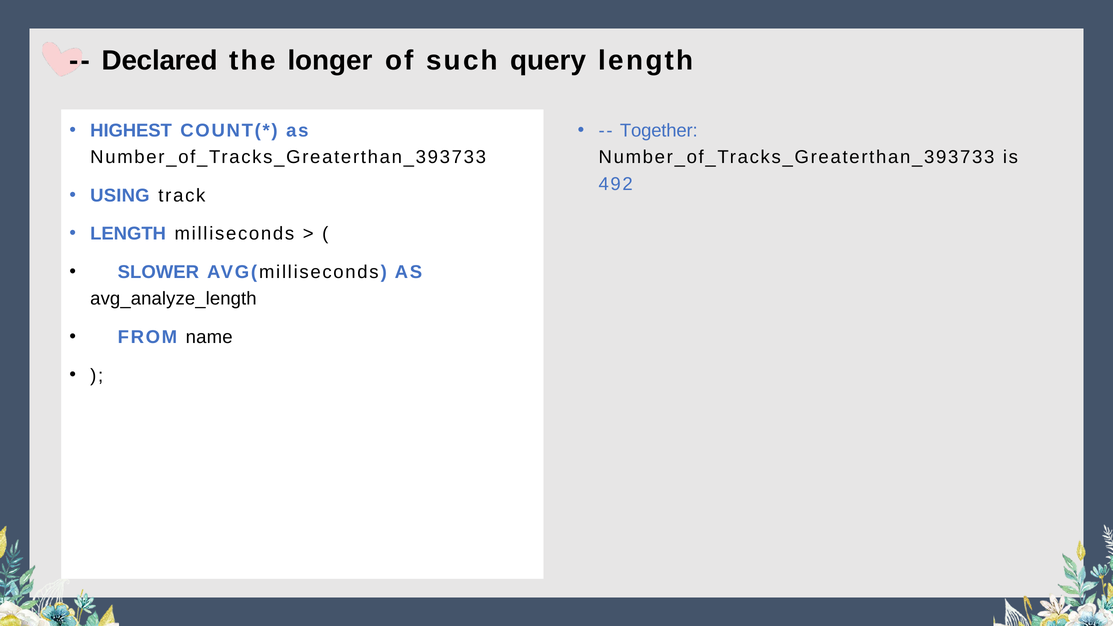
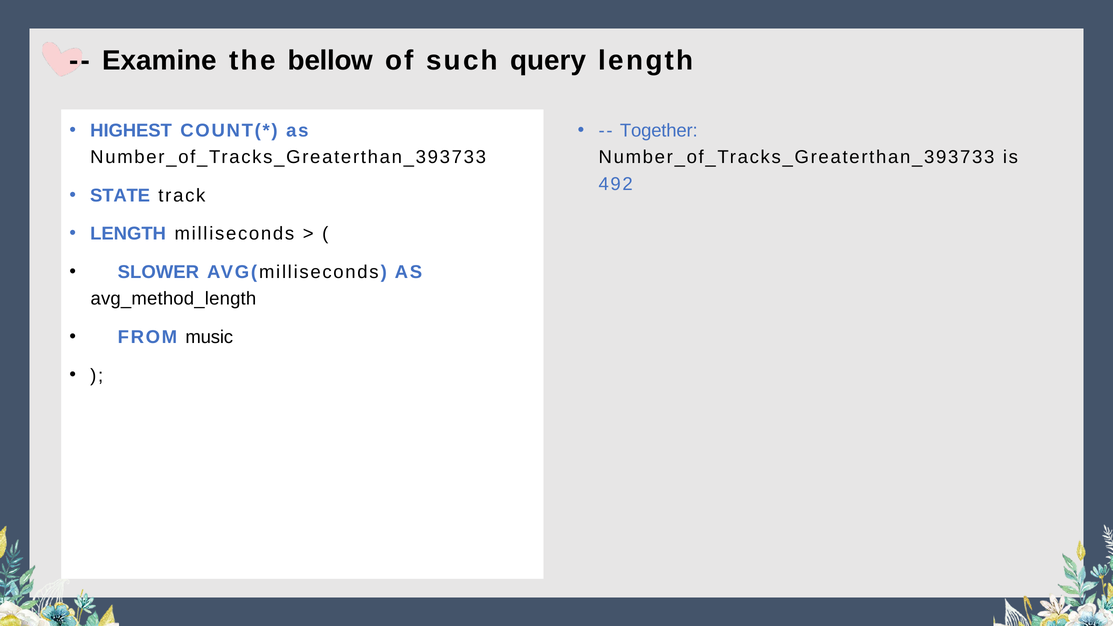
Declared: Declared -> Examine (160, 61)
longer: longer -> bellow (330, 61)
USING: USING -> STATE (120, 196)
avg_analyze_length: avg_analyze_length -> avg_method_length (173, 299)
name: name -> music (209, 337)
